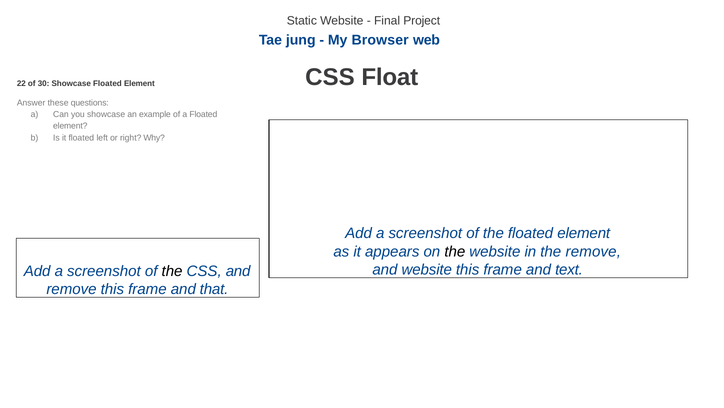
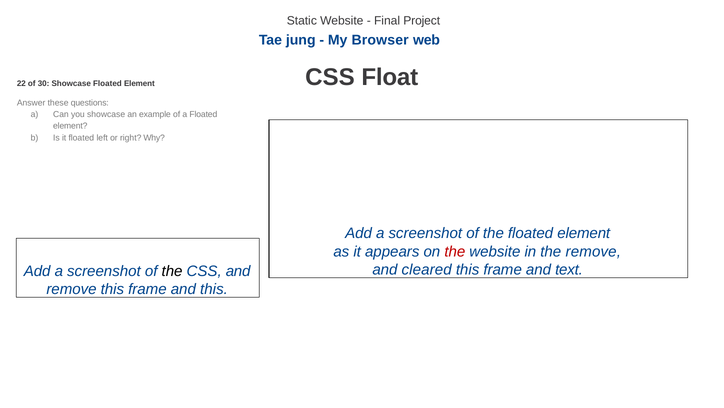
the colour: black -> red (455, 251)
and website: website -> cleared (427, 269)
and that: that -> this (214, 289)
